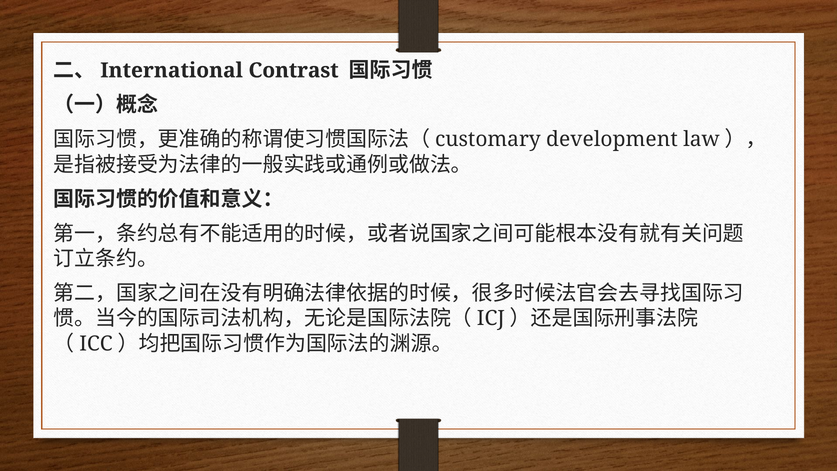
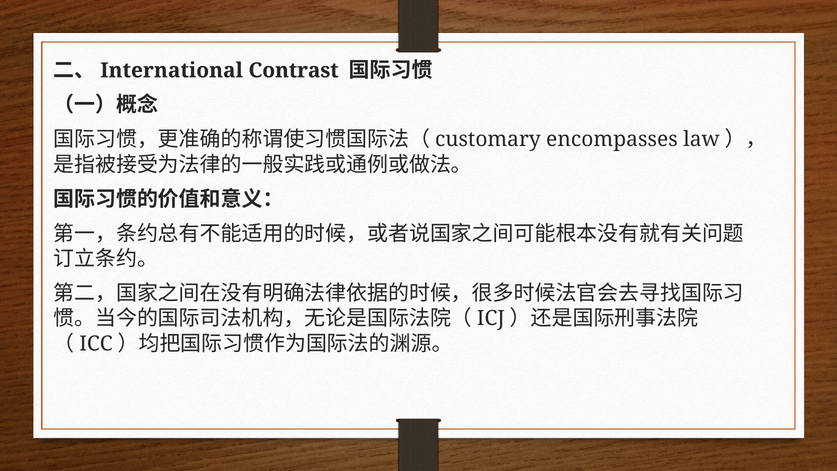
development: development -> encompasses (612, 139)
